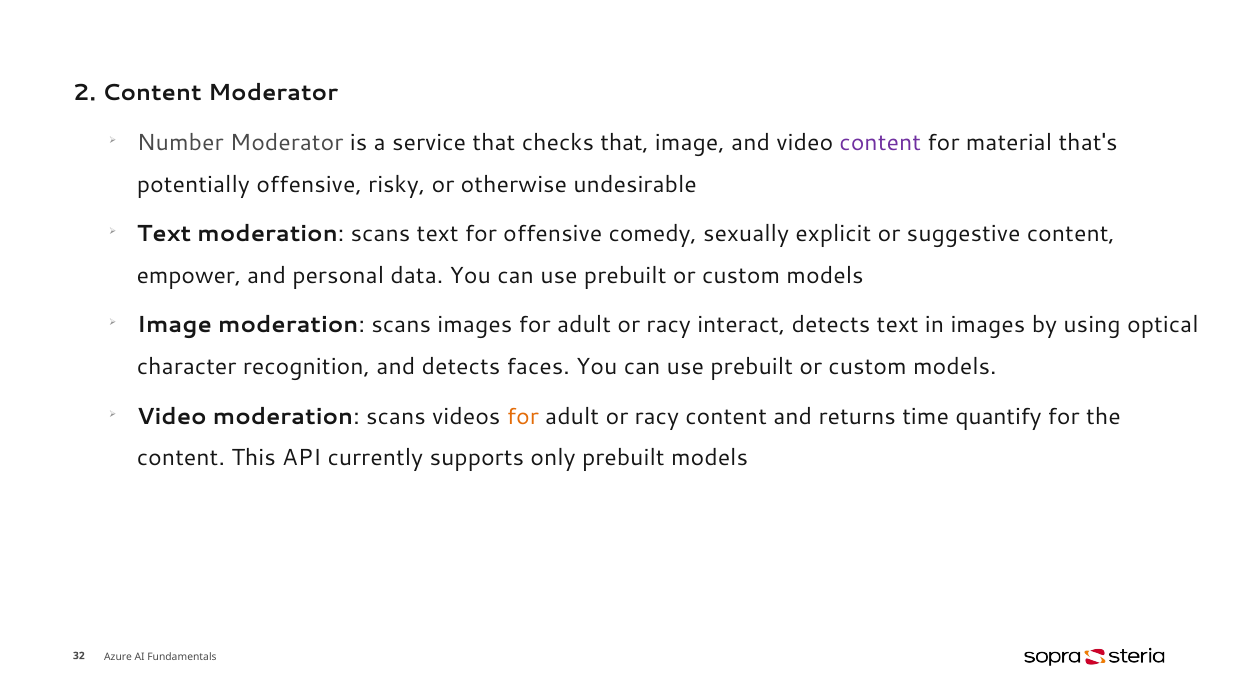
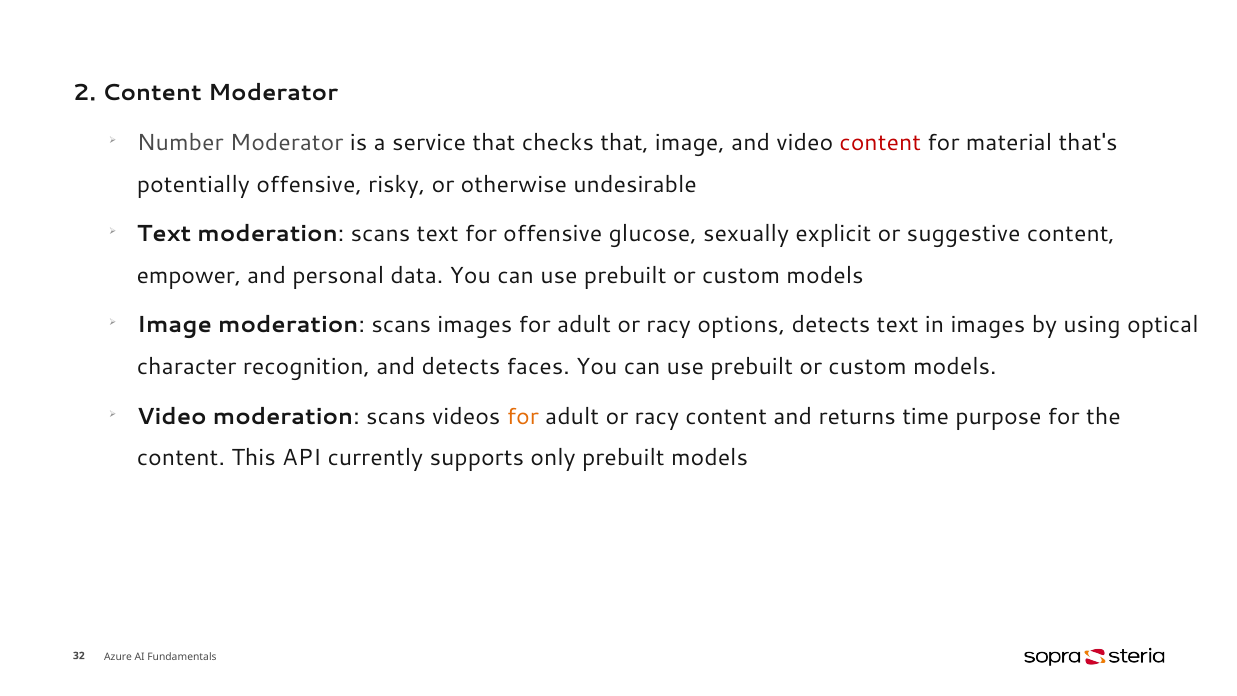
content colour: purple -> red (880, 143)
comedy: comedy -> glucose (653, 234)
interact: interact -> options (741, 325)
quantify: quantify -> purpose (998, 416)
